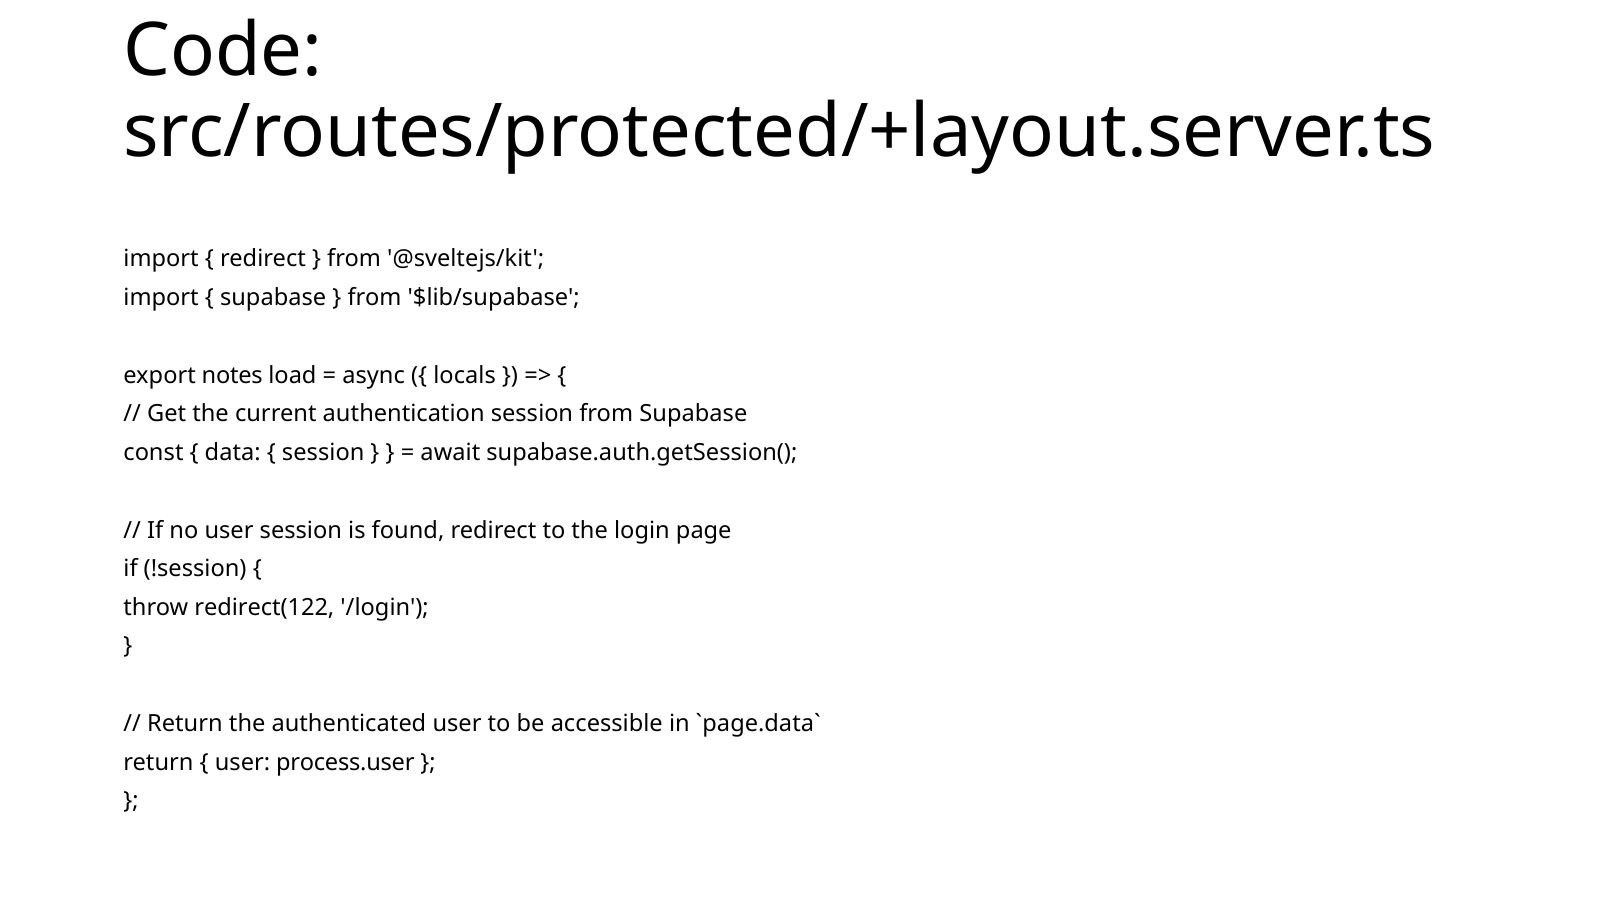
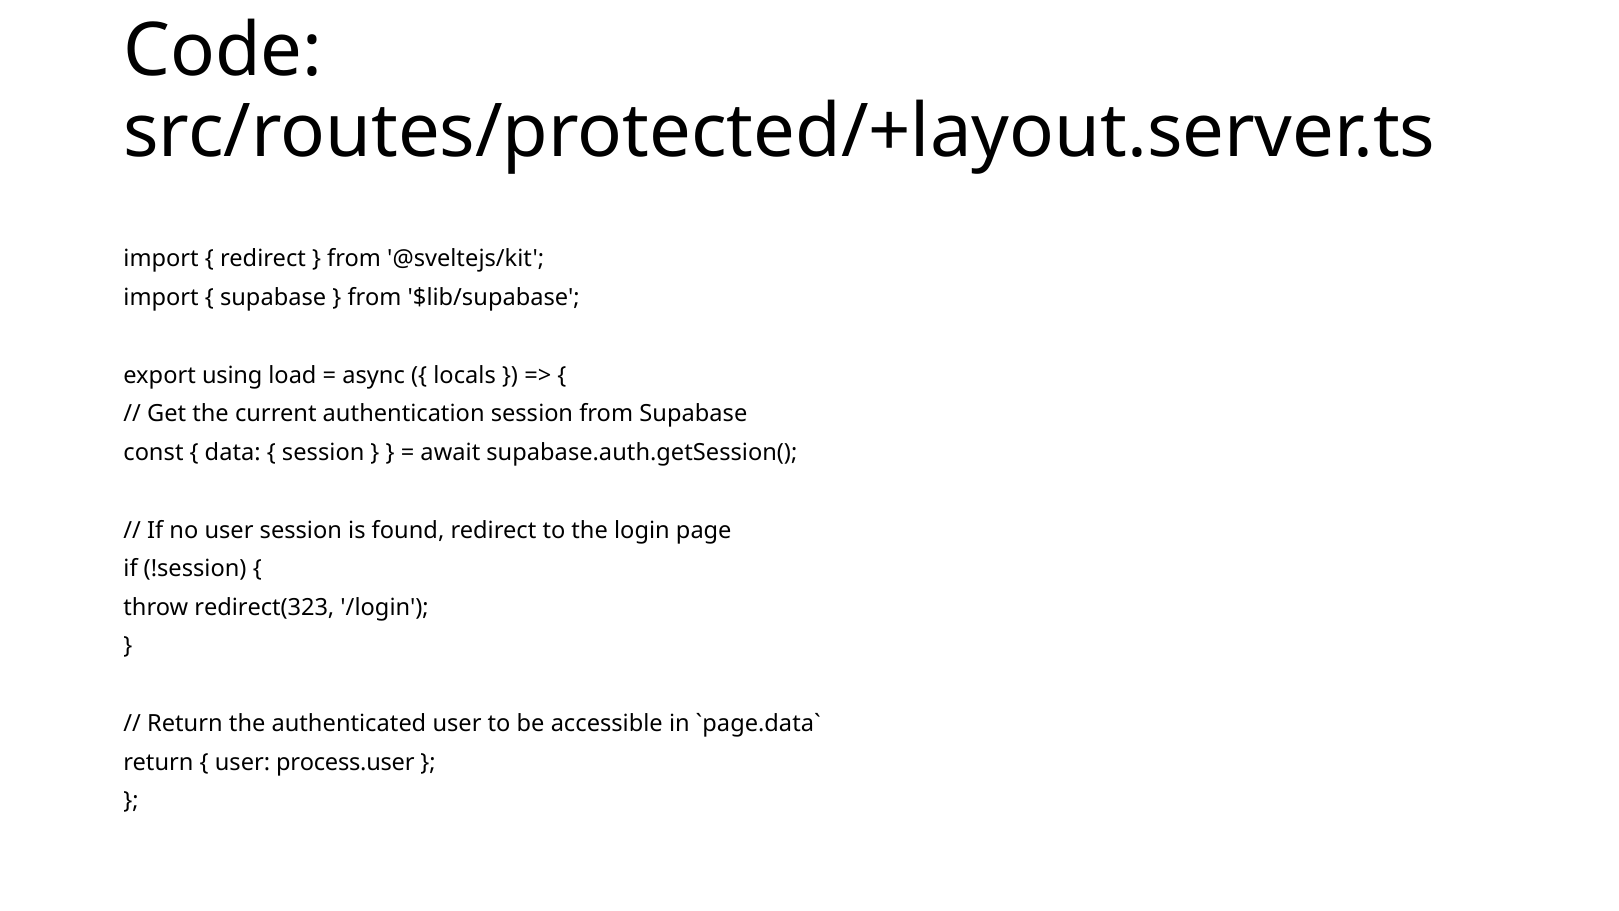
notes: notes -> using (232, 376)
redirect(122: redirect(122 -> redirect(323 (264, 607)
